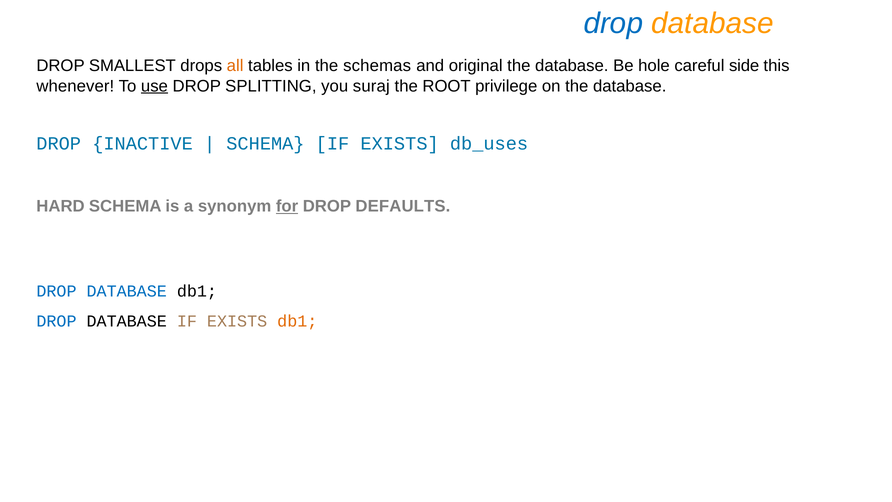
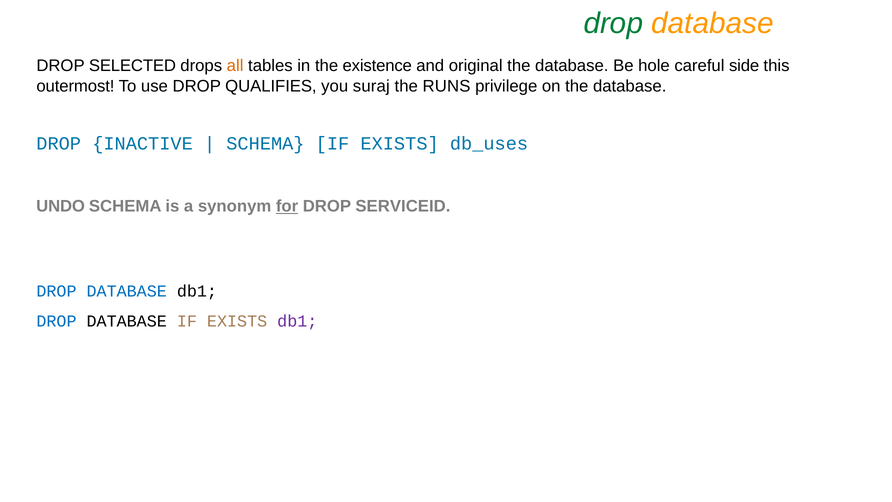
drop colour: blue -> green (613, 23)
SMALLEST: SMALLEST -> SELECTED (132, 66)
schemas: schemas -> existence (377, 66)
whenever: whenever -> outermost (75, 86)
use underline: present -> none (154, 86)
SPLITTING: SPLITTING -> QUALIFIES (271, 86)
ROOT: ROOT -> RUNS (446, 86)
HARD: HARD -> UNDO (61, 206)
DEFAULTS: DEFAULTS -> SERVICEID (403, 206)
db1 colour: orange -> purple (297, 321)
